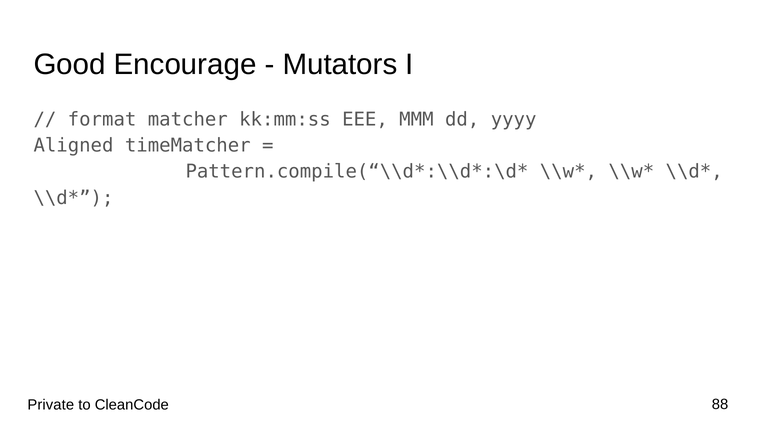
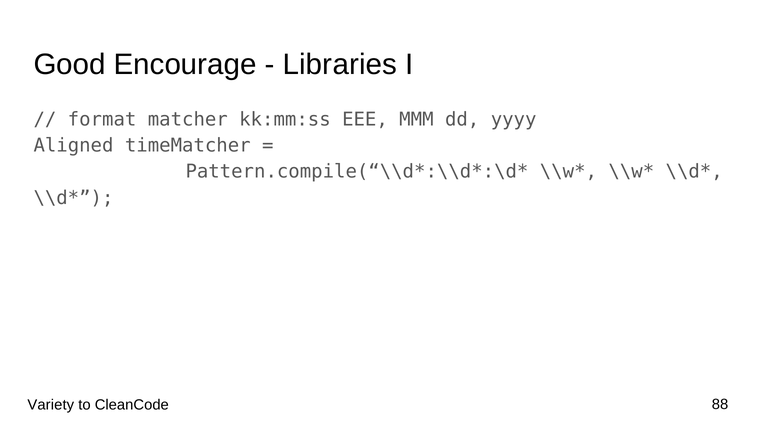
Mutators: Mutators -> Libraries (340, 64)
Private: Private -> Variety (51, 405)
